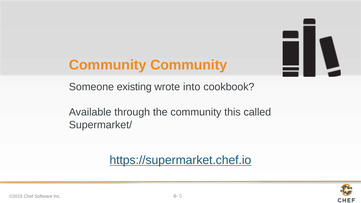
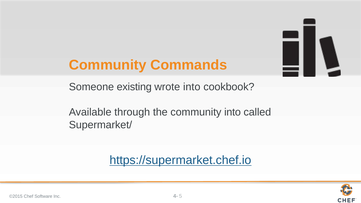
Community Community: Community -> Commands (189, 65)
community this: this -> into (233, 112)
